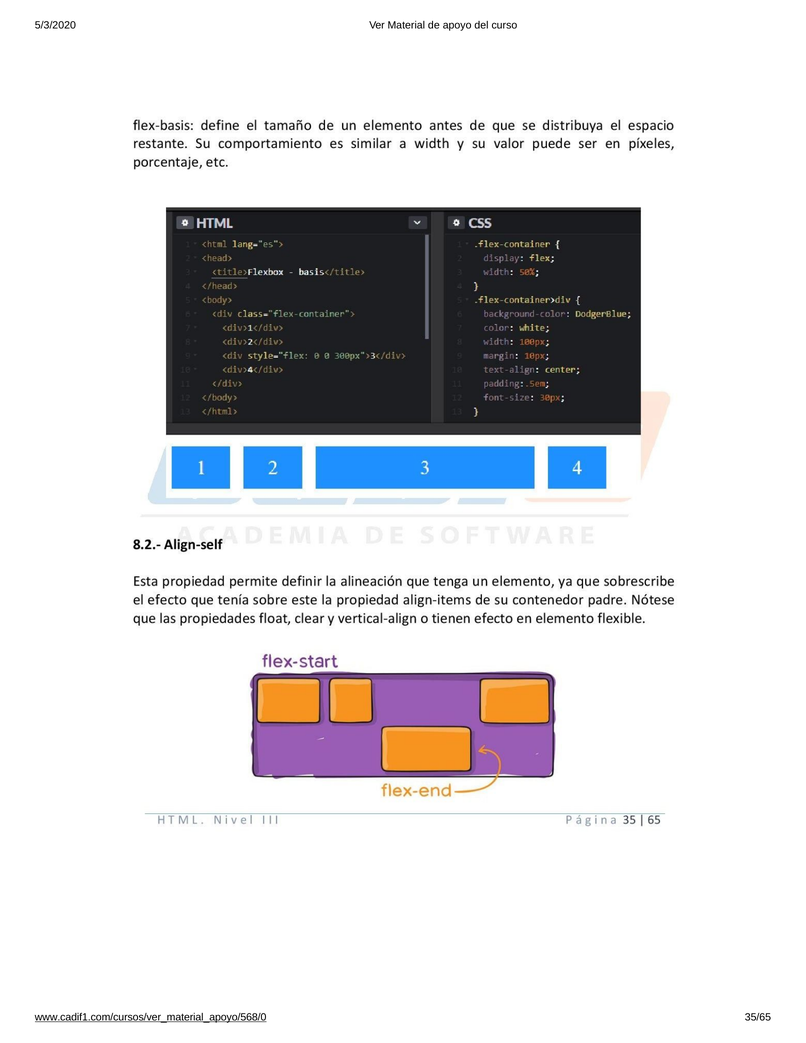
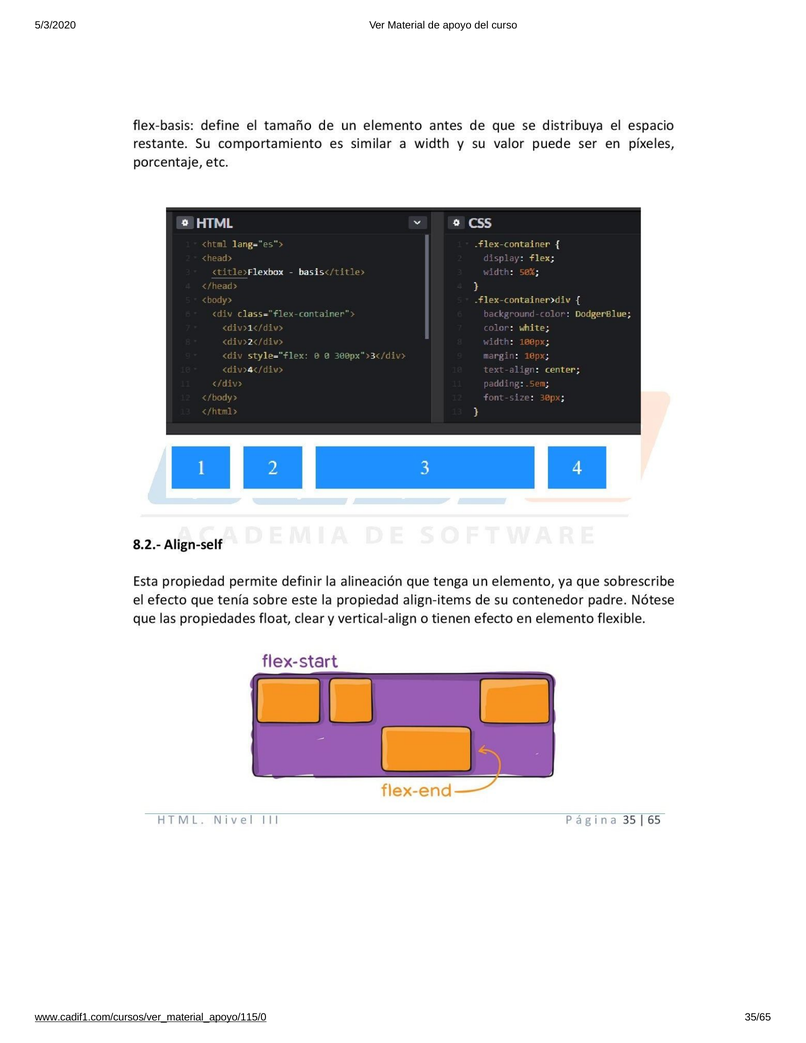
www.cadif1.com/cursos/ver_material_apoyo/568/0: www.cadif1.com/cursos/ver_material_apoyo/568/0 -> www.cadif1.com/cursos/ver_material_apoyo/115/0 (151, 1017)
